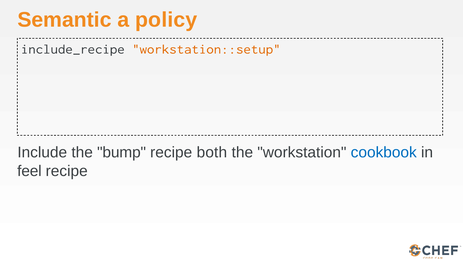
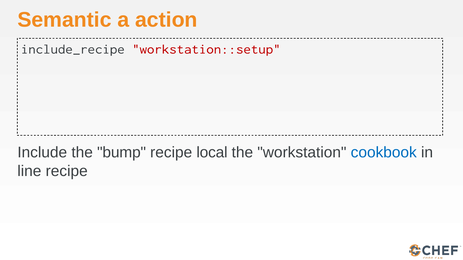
policy: policy -> action (166, 20)
workstation::setup colour: orange -> red (206, 49)
both: both -> local (212, 153)
feel: feel -> line (29, 171)
